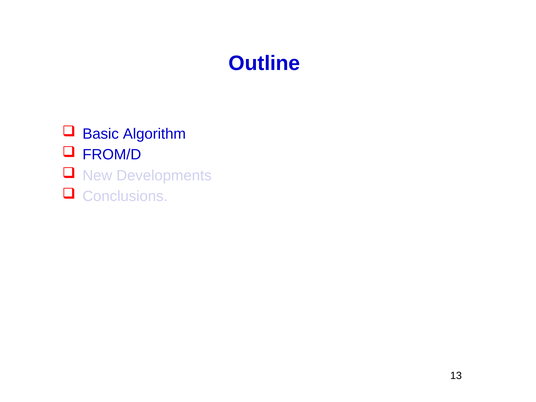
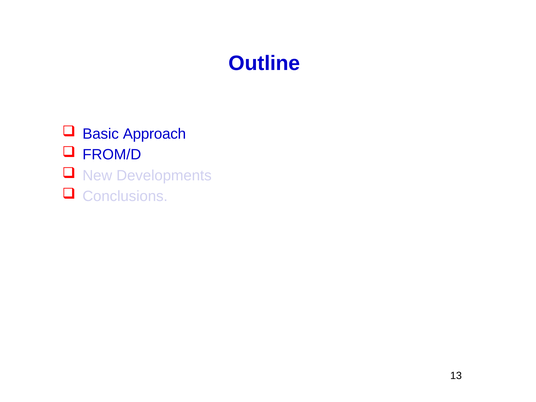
Algorithm: Algorithm -> Approach (154, 134)
